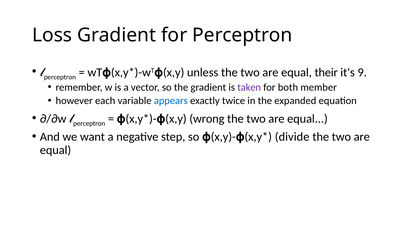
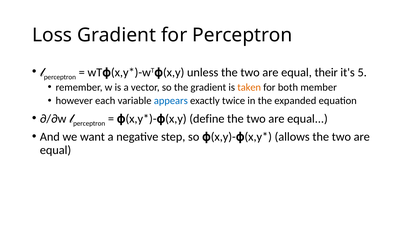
9: 9 -> 5 (362, 72)
taken colour: purple -> orange (249, 87)
wrong: wrong -> define (207, 119)
divide: divide -> allows (292, 137)
